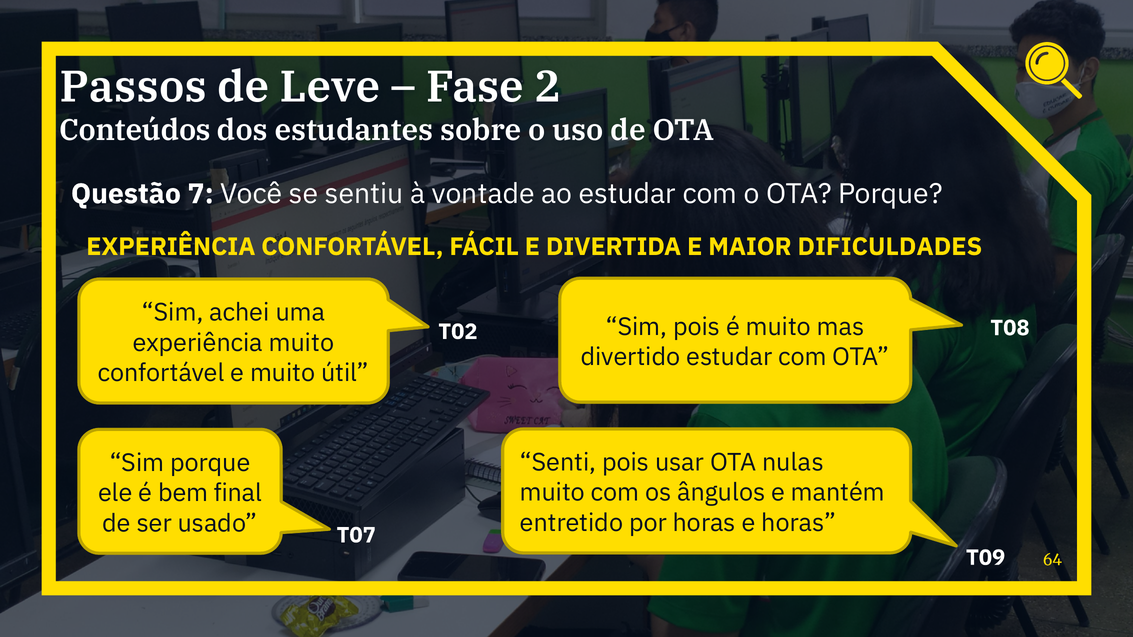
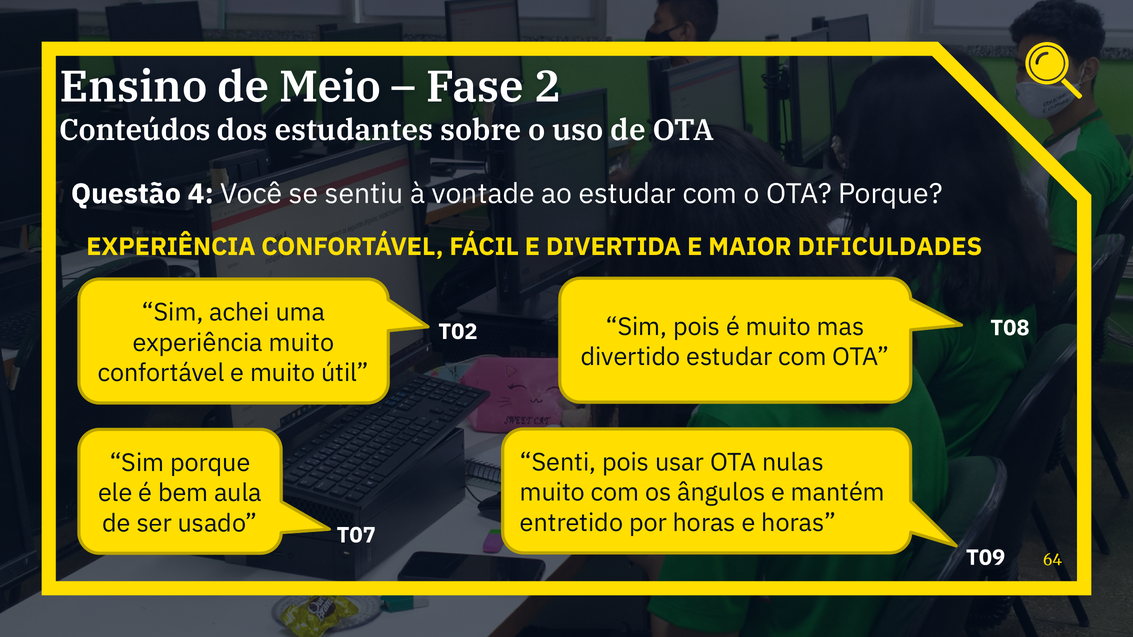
Passos: Passos -> Ensino (134, 87)
Leve: Leve -> Meio (330, 87)
7: 7 -> 4 (201, 194)
final: final -> aula (238, 493)
